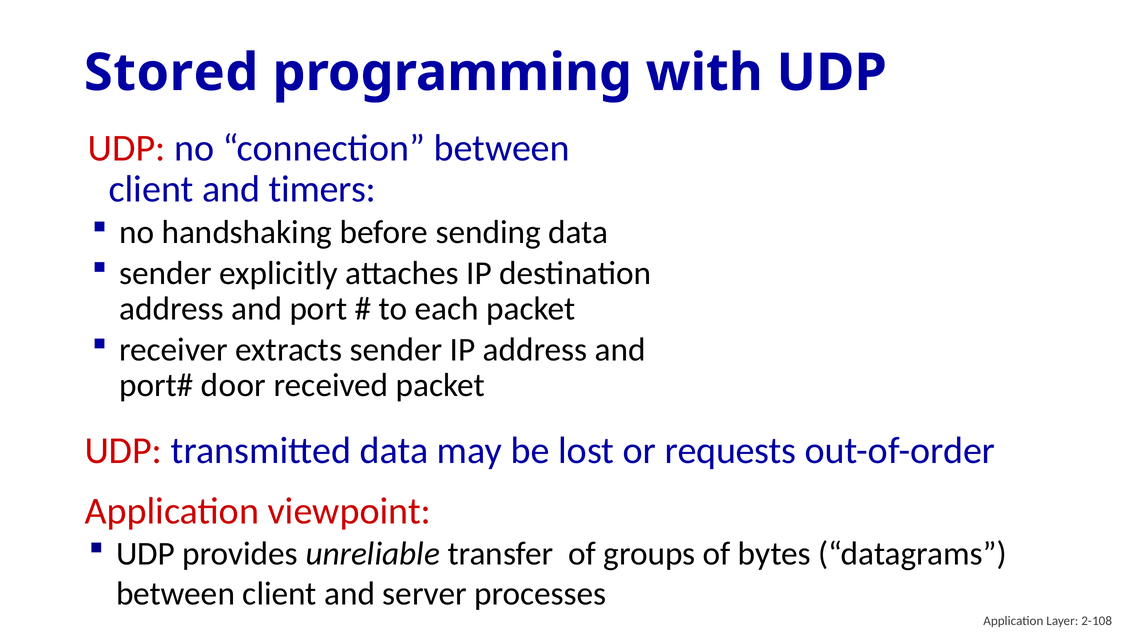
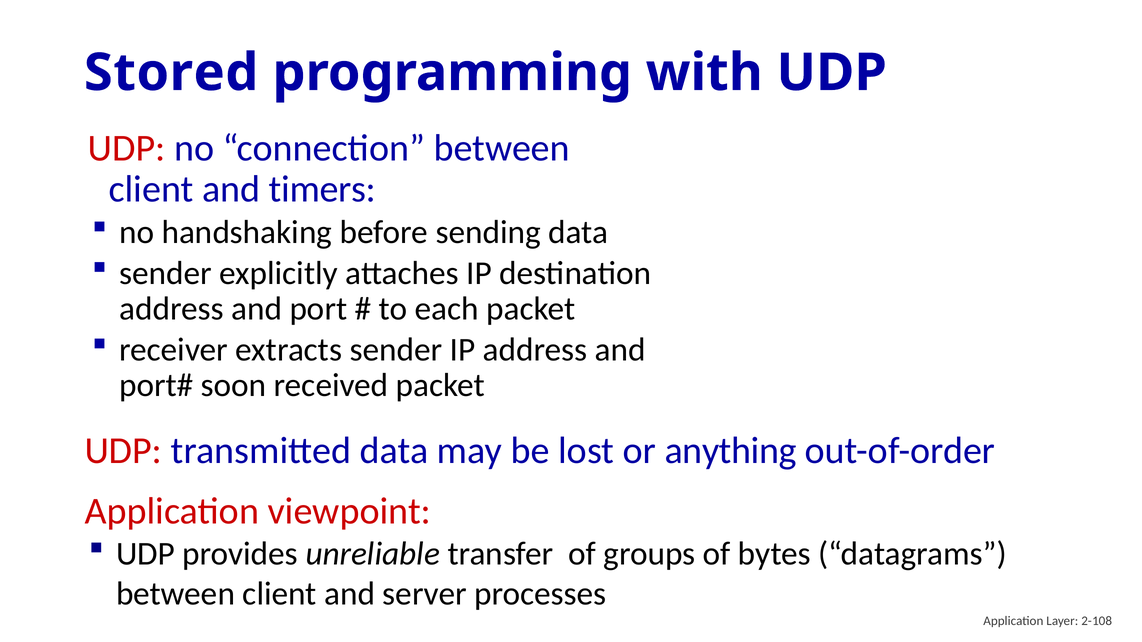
door: door -> soon (234, 386)
requests: requests -> anything (731, 451)
